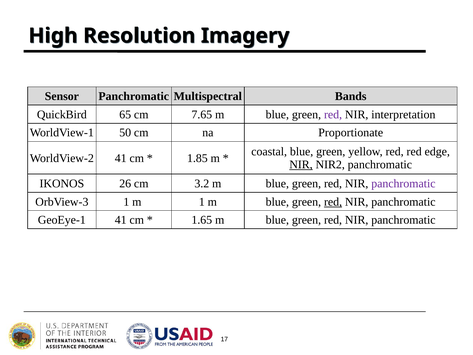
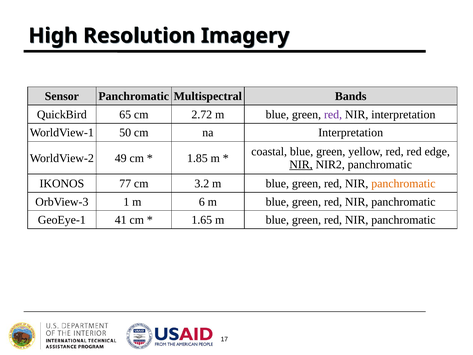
7.65: 7.65 -> 2.72 (202, 114)
na Proportionate: Proportionate -> Interpretation (351, 133)
WorldView-2 41: 41 -> 49 (121, 158)
26: 26 -> 77 (125, 183)
panchromatic colour: purple -> orange (403, 183)
m 1: 1 -> 6 (202, 202)
red underline: present -> none (333, 202)
